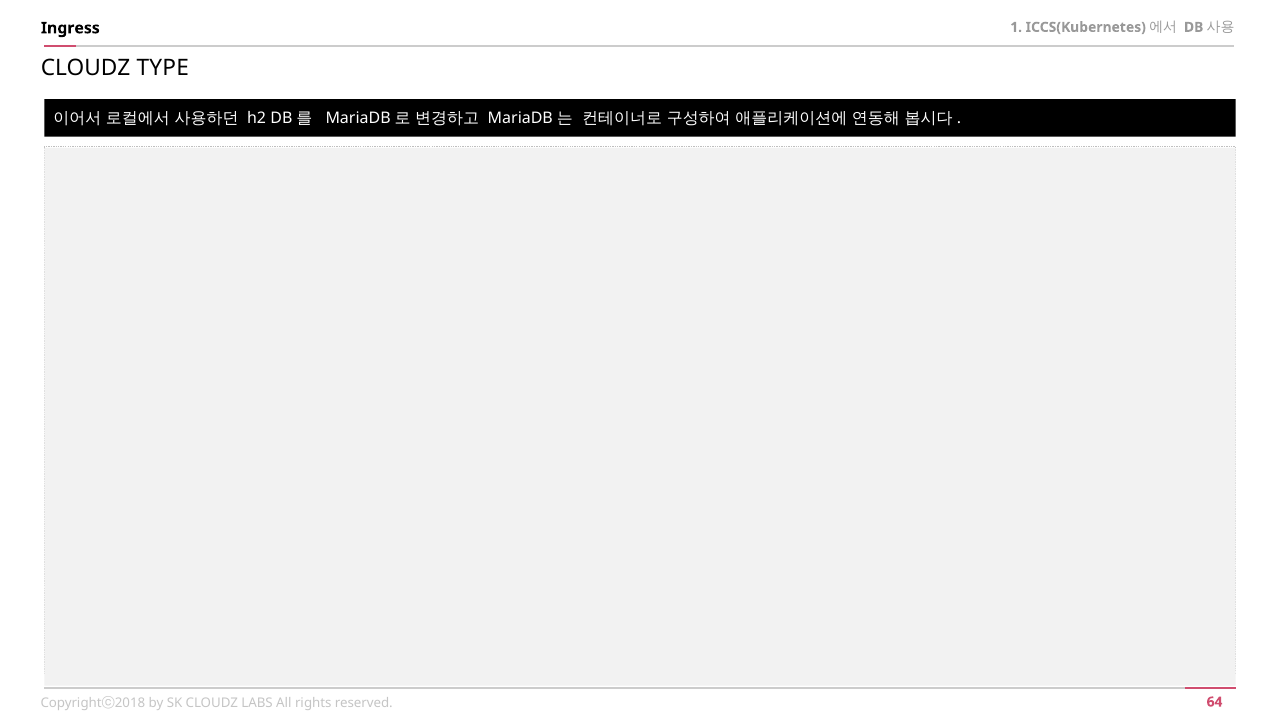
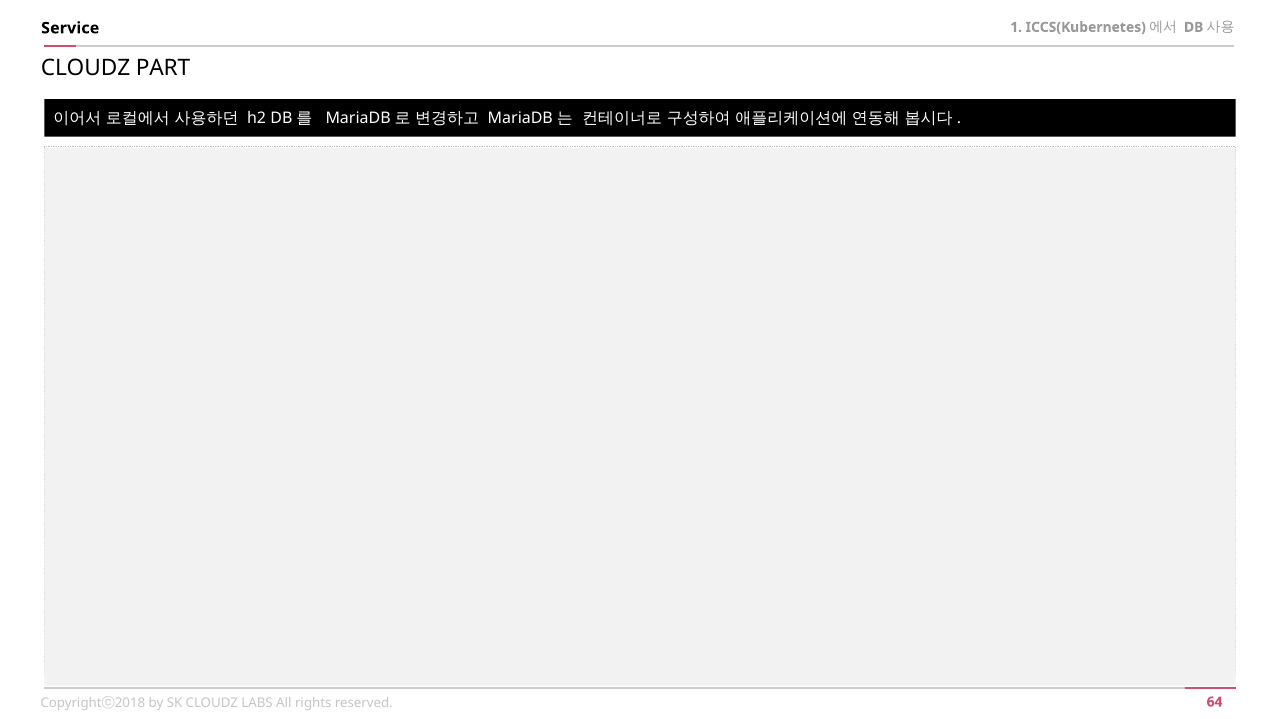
Ingress: Ingress -> Service (70, 28)
TYPE: TYPE -> PART (163, 68)
